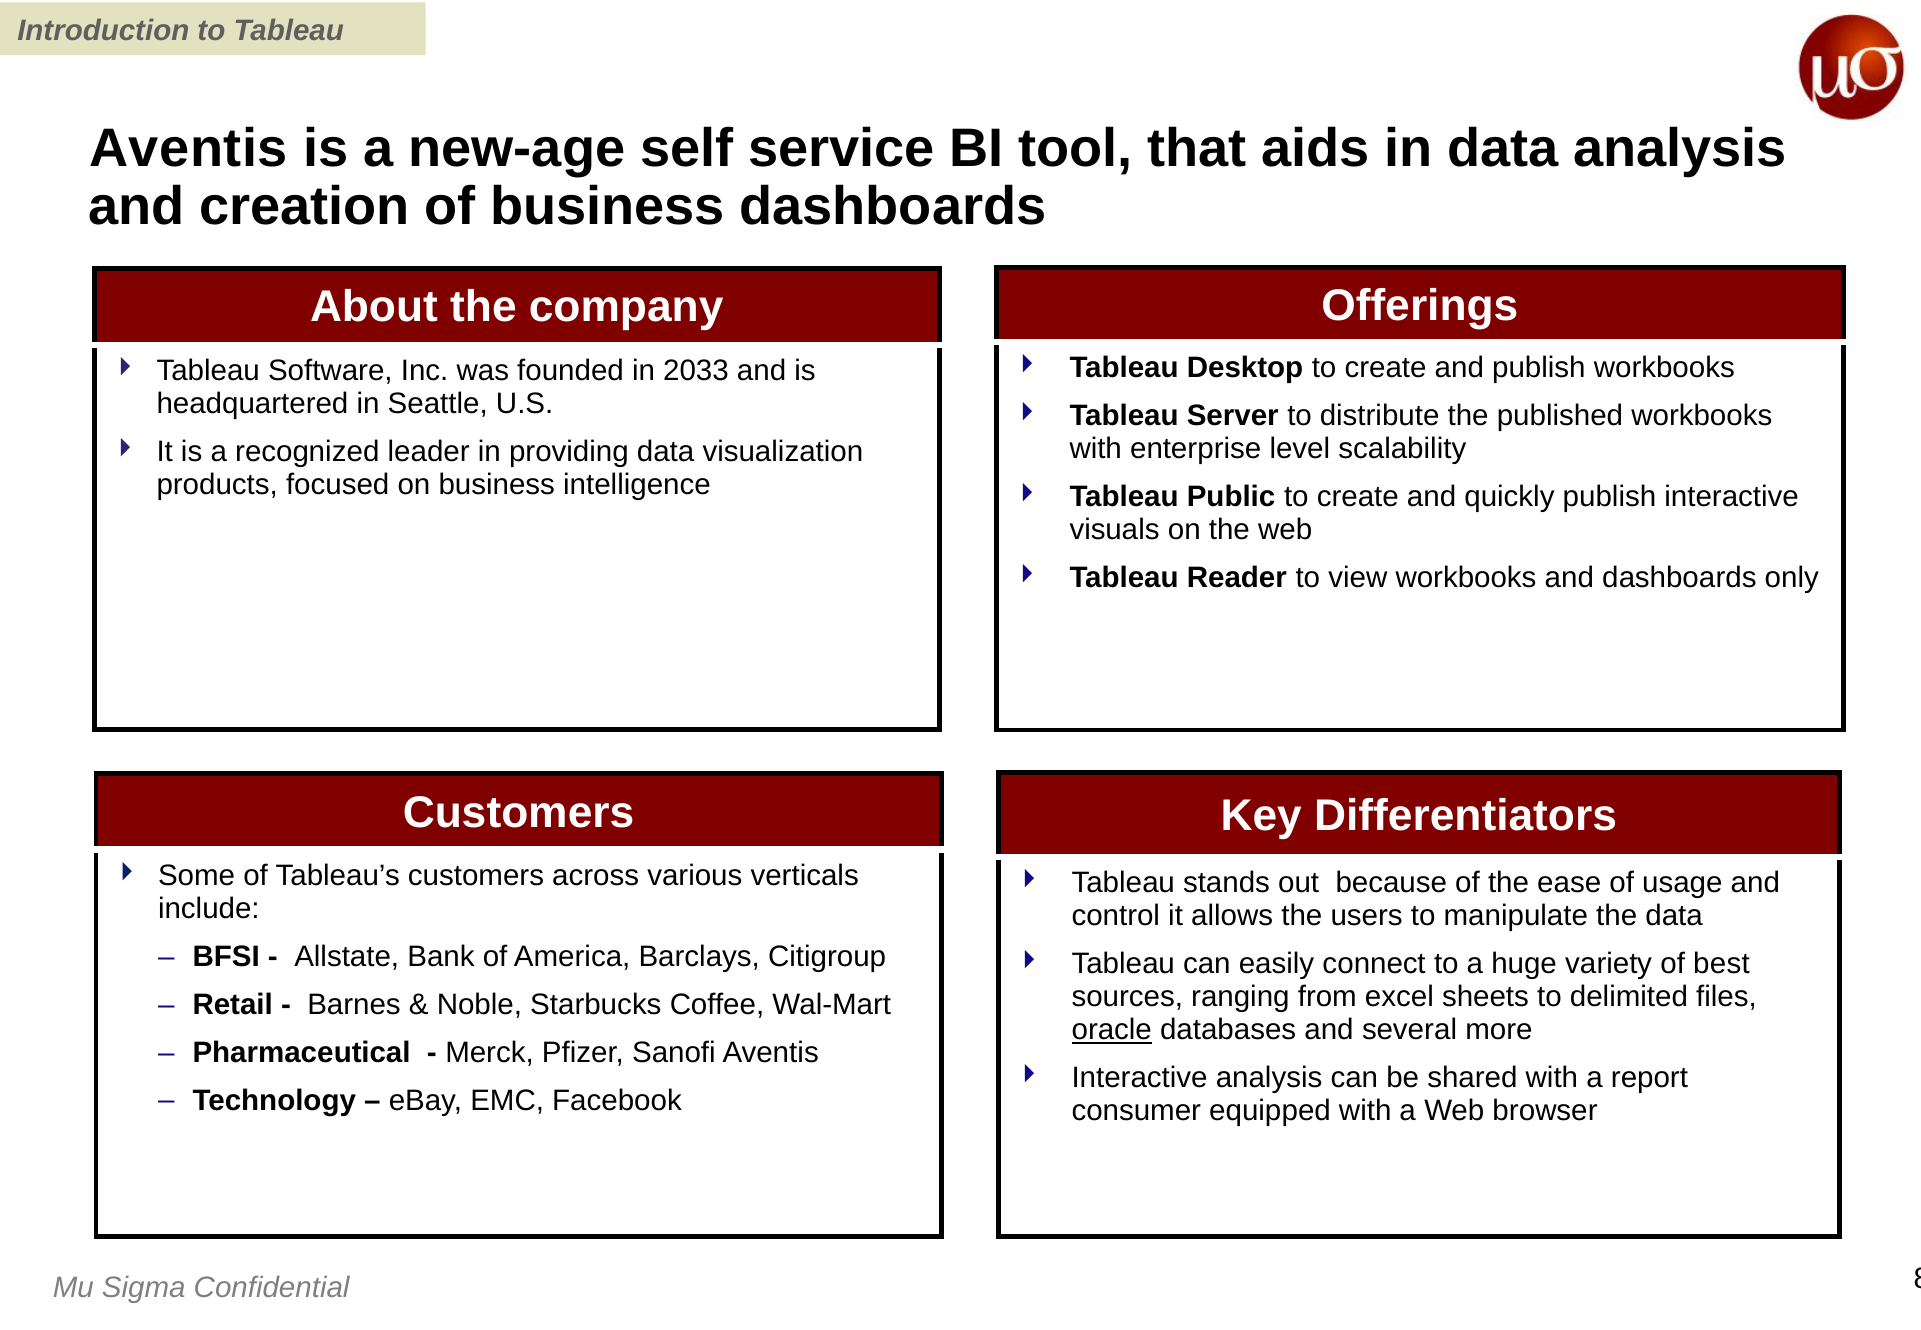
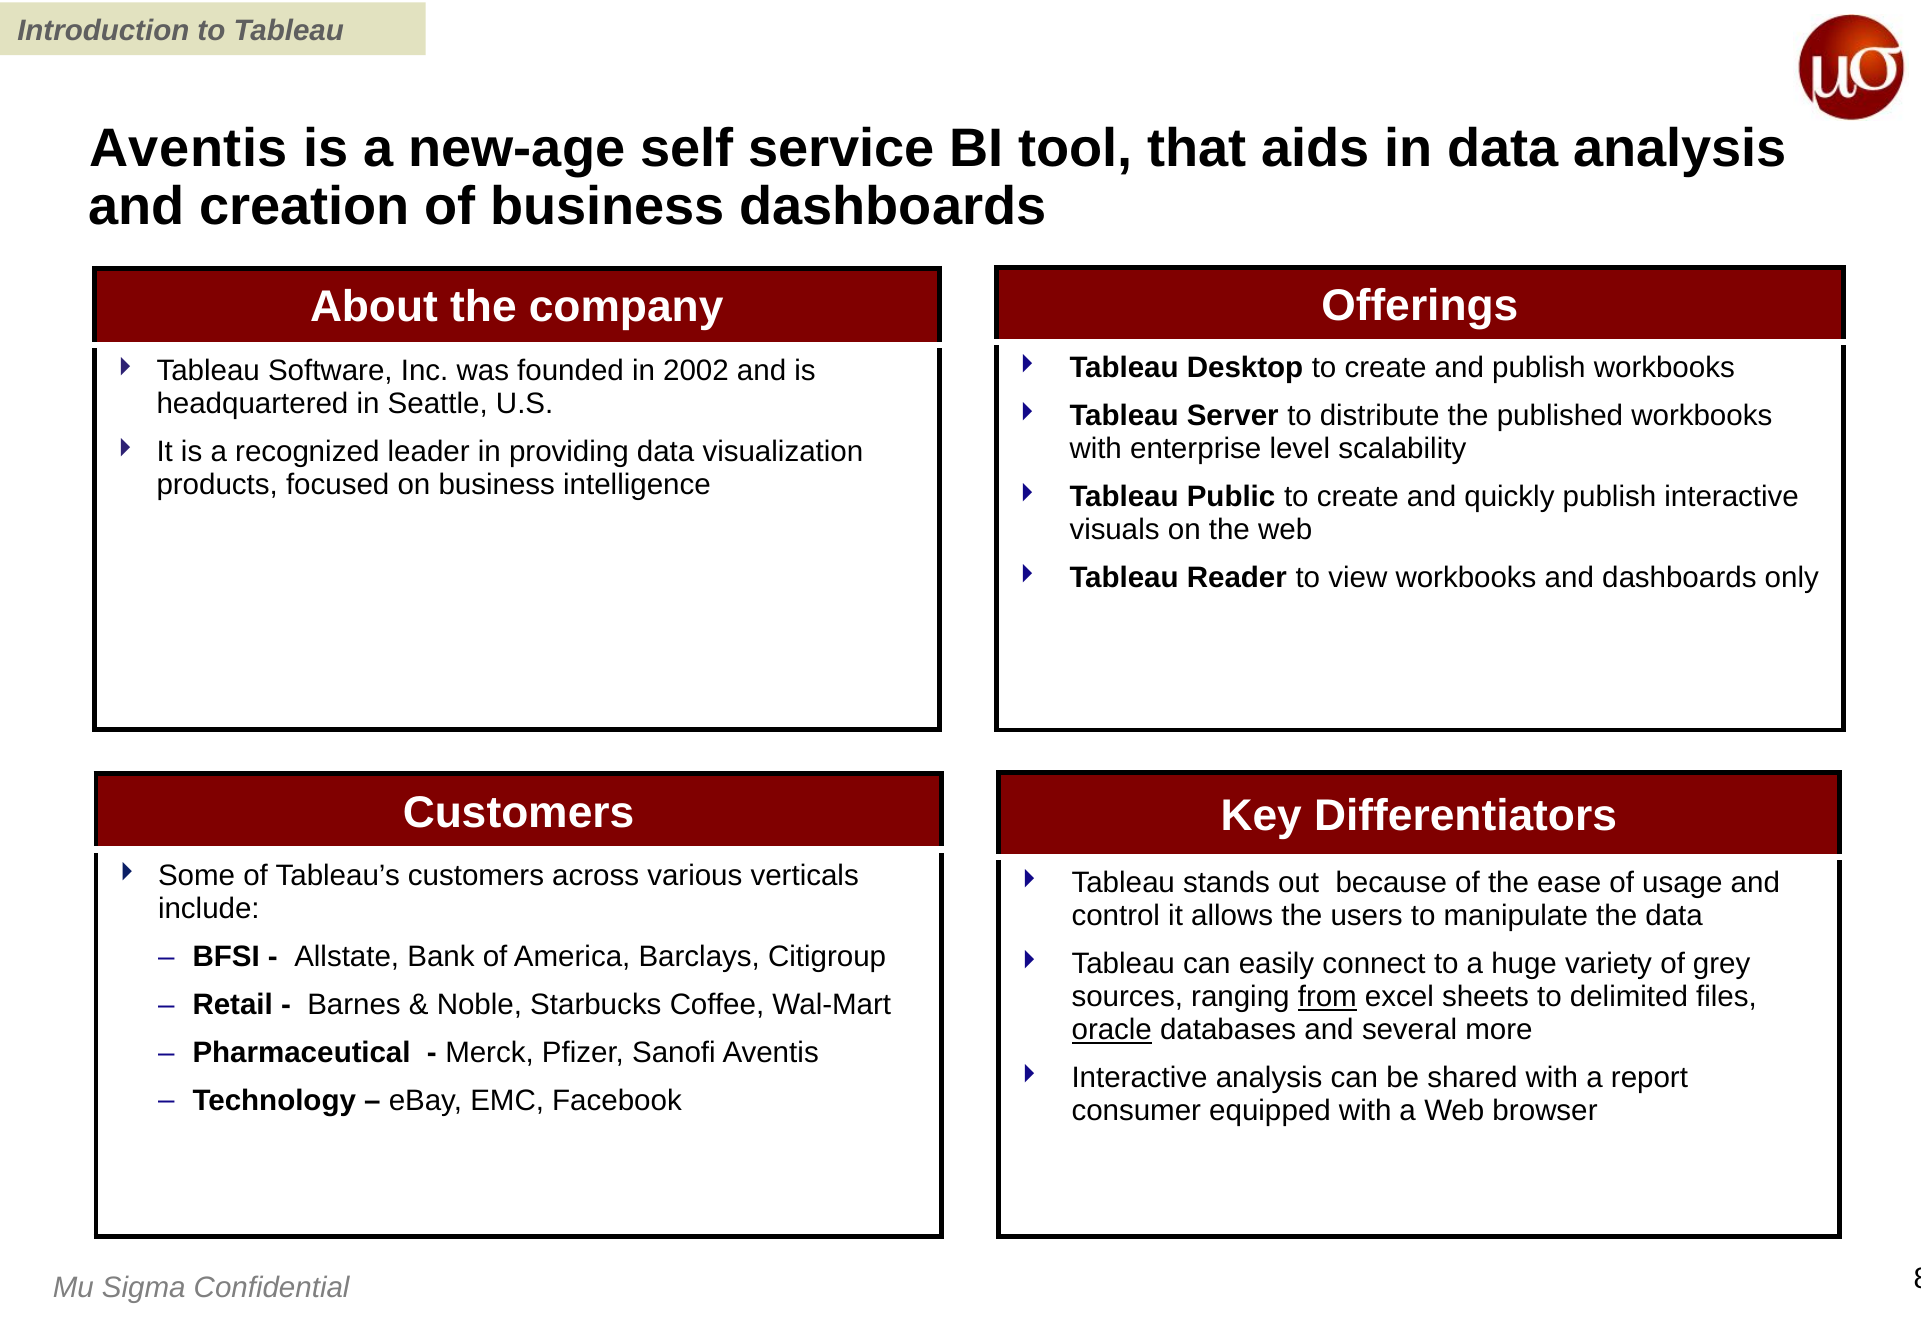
2033: 2033 -> 2002 (696, 371)
best: best -> grey (1722, 964)
from underline: none -> present (1327, 997)
